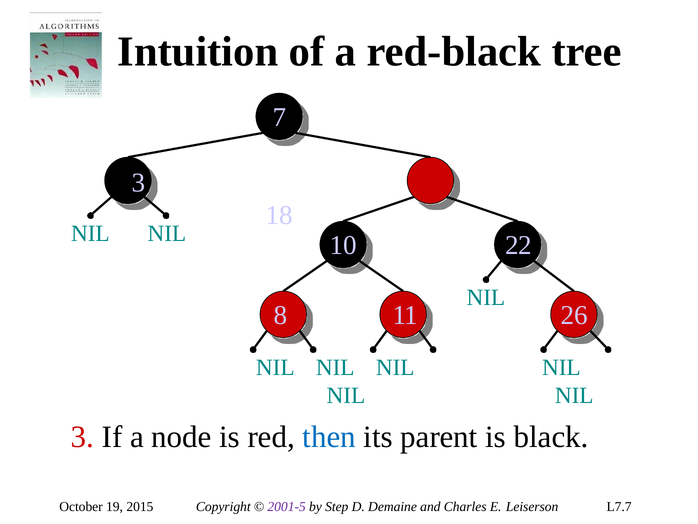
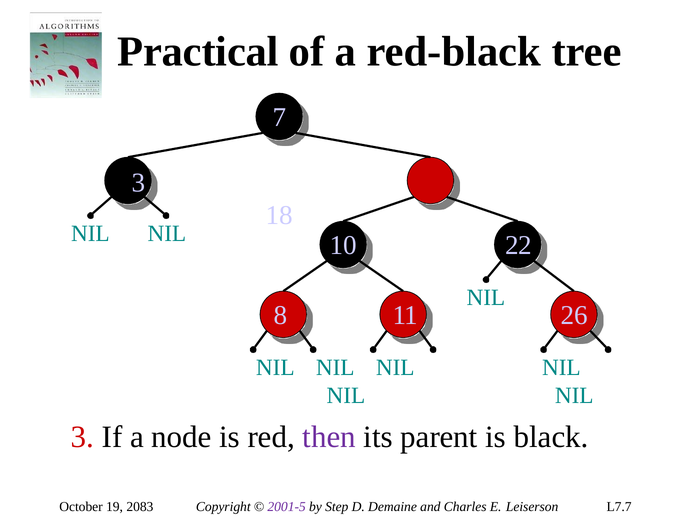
Intuition: Intuition -> Practical (198, 52)
then colour: blue -> purple (329, 437)
2015: 2015 -> 2083 (140, 506)
